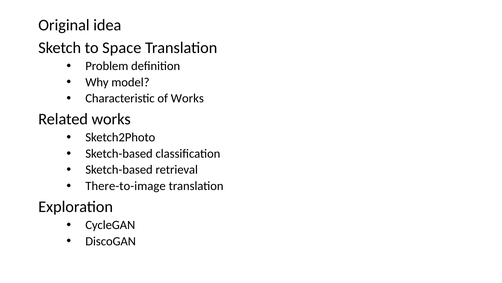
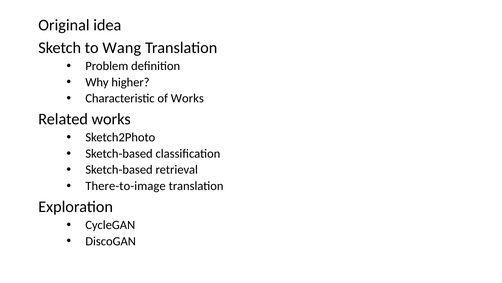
Space: Space -> Wang (122, 48)
model: model -> higher (130, 82)
